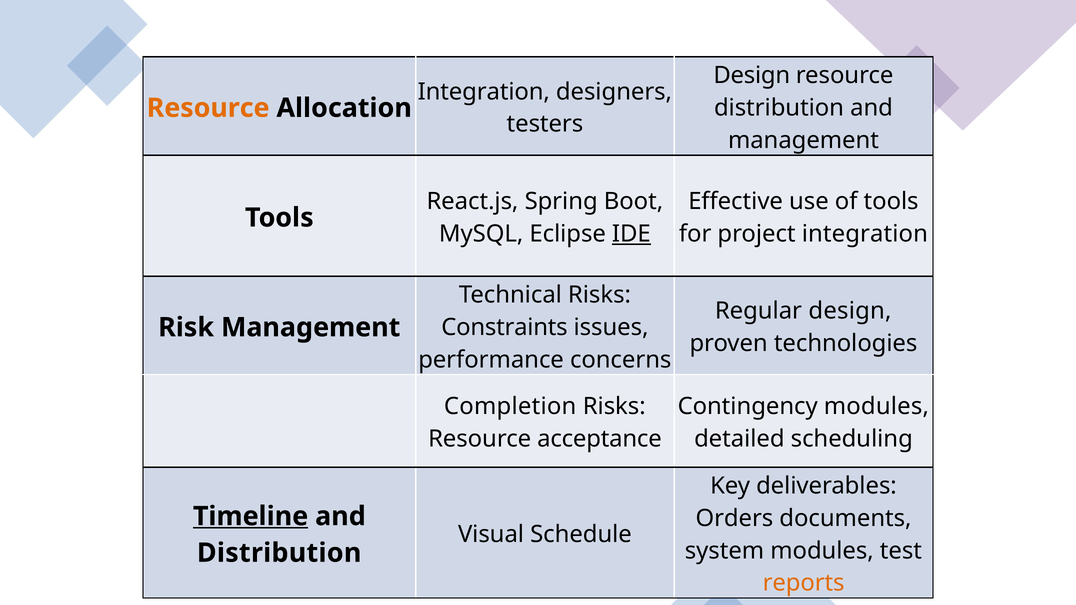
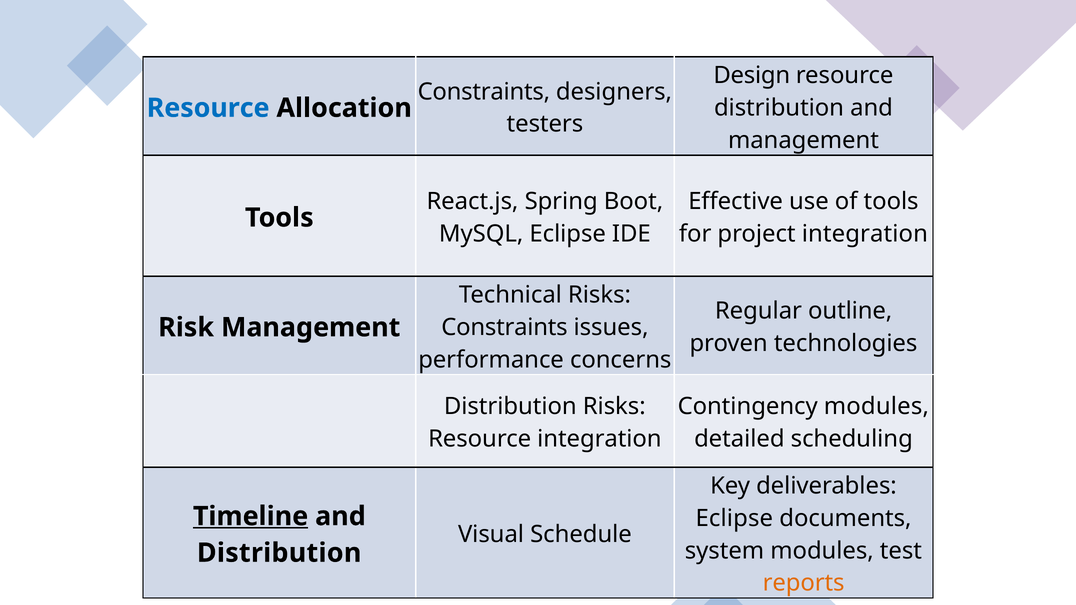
Integration: Integration -> Constraints (484, 92)
Resource colour: orange -> blue (208, 108)
IDE underline: present -> none (631, 234)
Regular design: design -> outline (850, 311)
Completion: Completion -> Distribution (510, 407)
Resource acceptance: acceptance -> integration (599, 439)
Orders: Orders -> Eclipse (734, 518)
